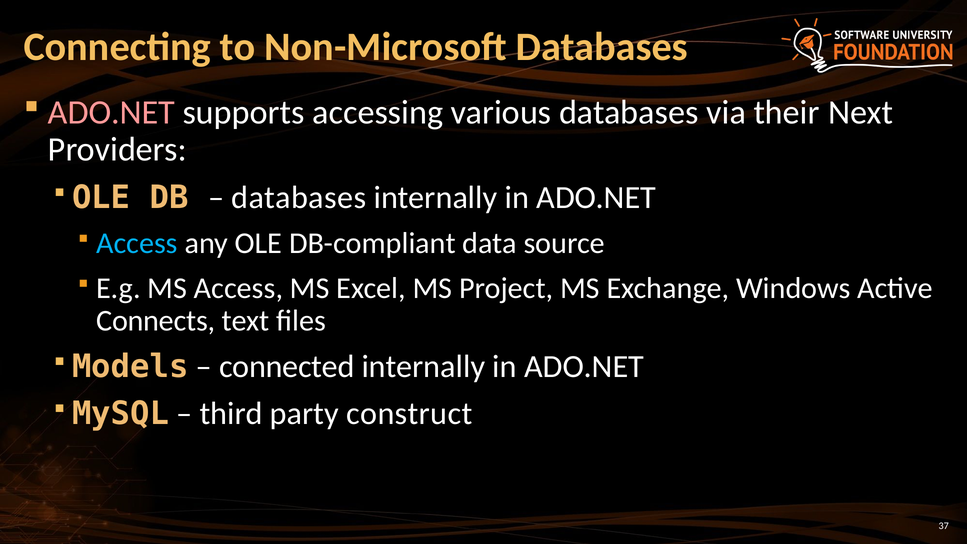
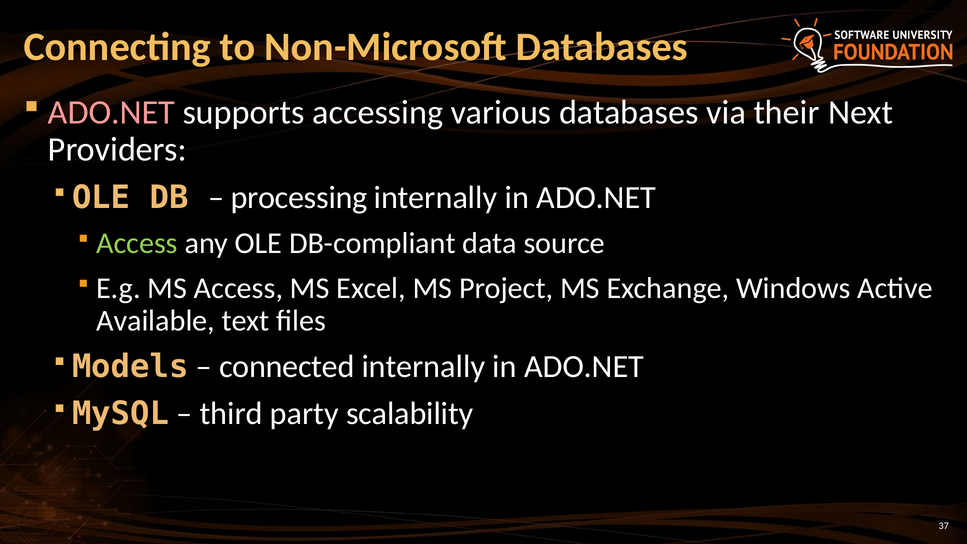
databases: databases -> processing (299, 198)
Access colour: light blue -> light green (137, 243)
Connects: Connects -> Available (156, 321)
construct: construct -> scalability (410, 414)
